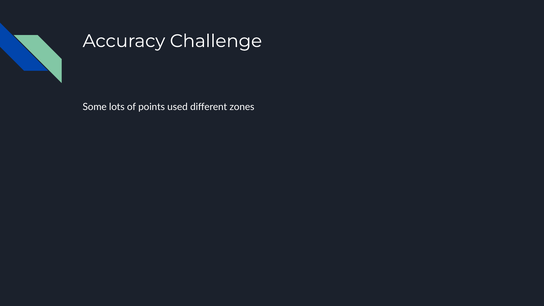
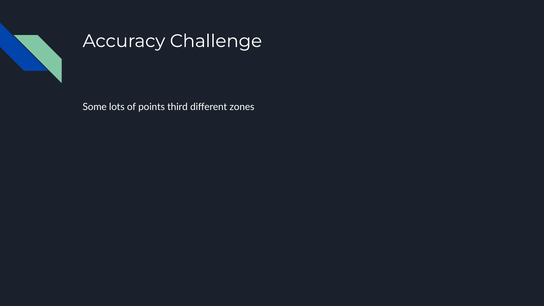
used: used -> third (178, 107)
